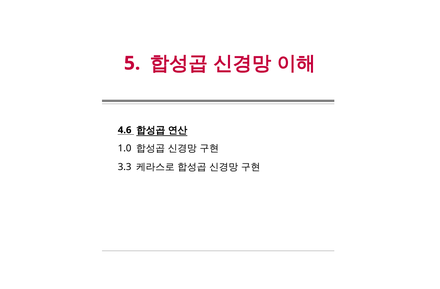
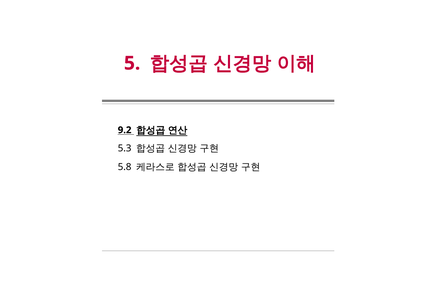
4.6: 4.6 -> 9.2 (125, 130)
1.0: 1.0 -> 5.3 (125, 148)
3.3: 3.3 -> 5.8 (125, 167)
